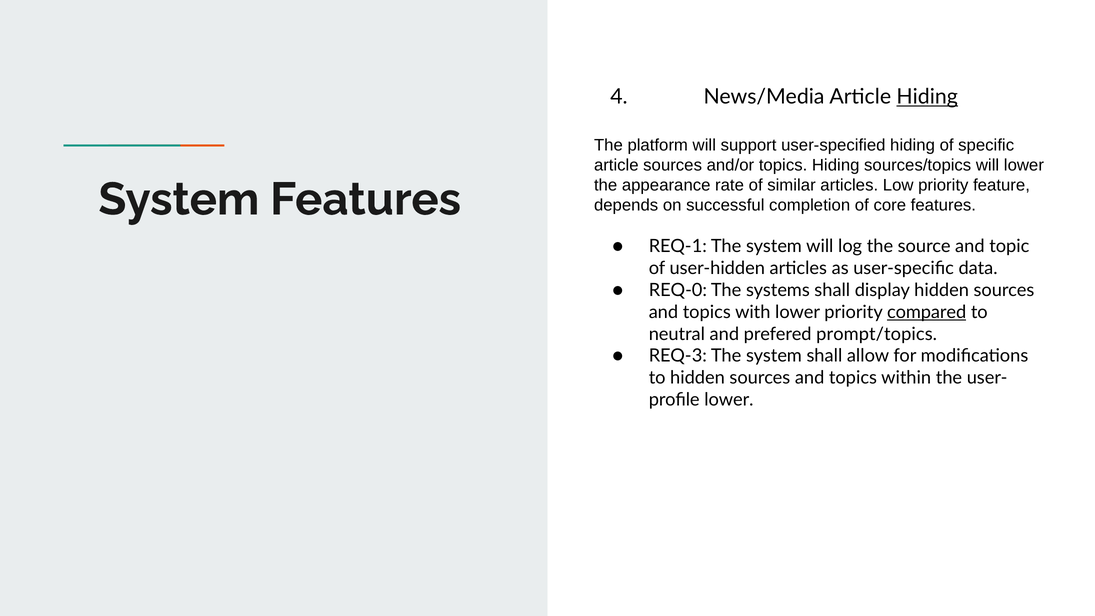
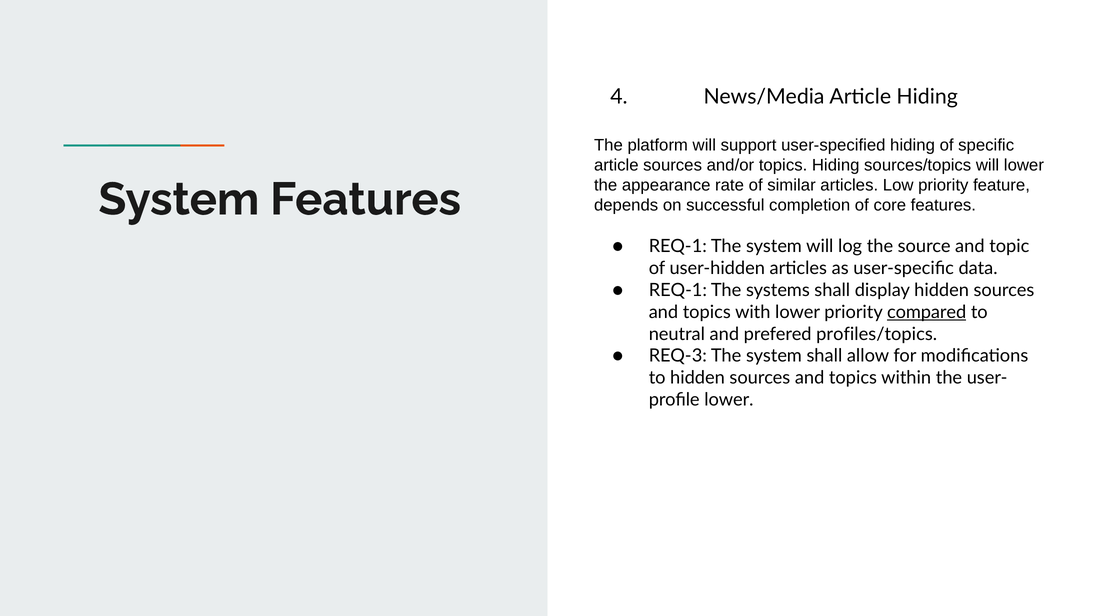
Hiding underline: present -> none (927, 97)
REQ-0: REQ-0 -> REQ-1 (678, 290)
prompt/topics: prompt/topics -> profiles/topics (877, 334)
